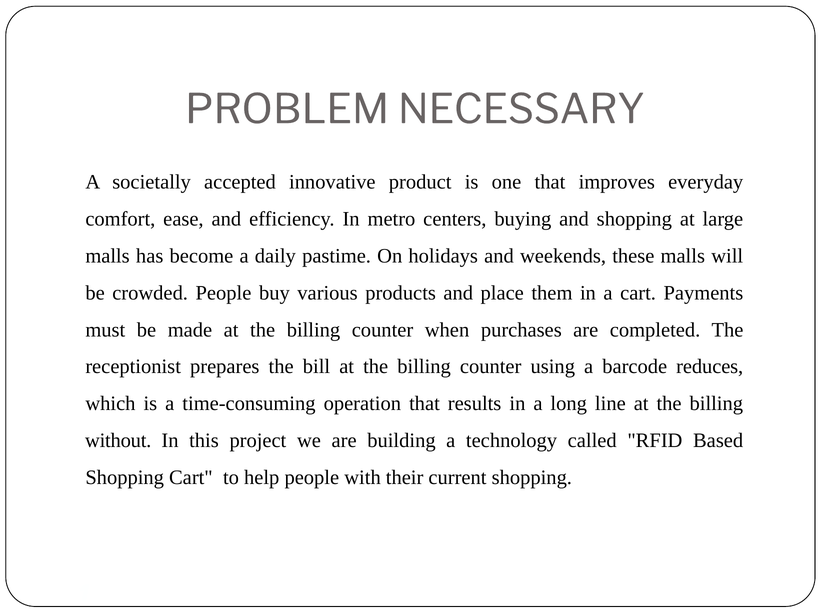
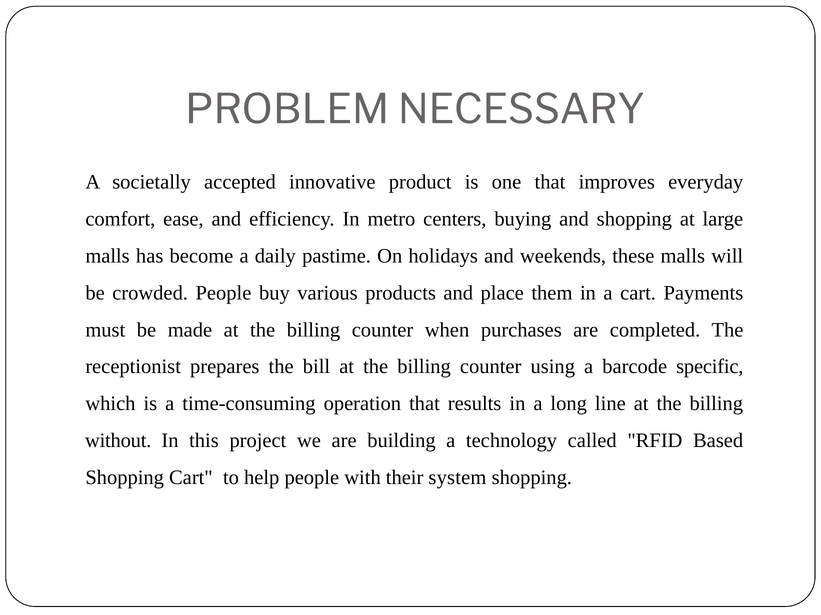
reduces: reduces -> specific (710, 367)
current: current -> system (457, 478)
